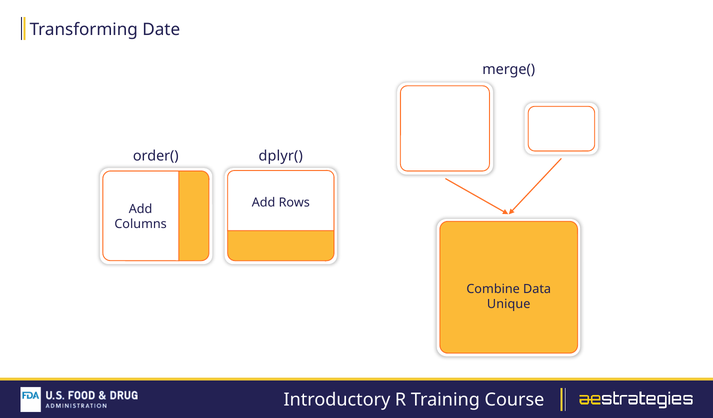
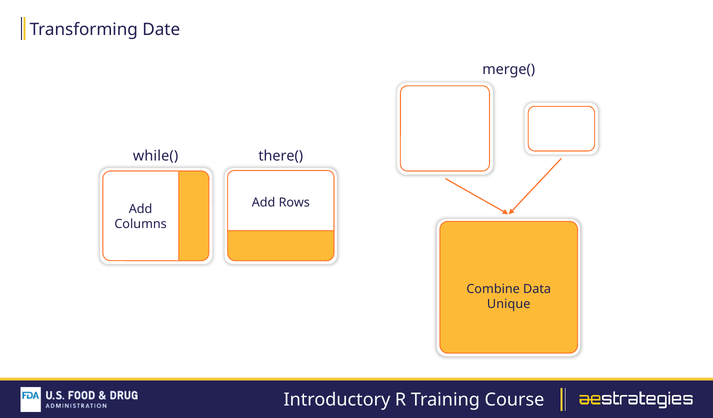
order(: order( -> while( (156, 156)
dplyr(: dplyr( -> there( (281, 156)
